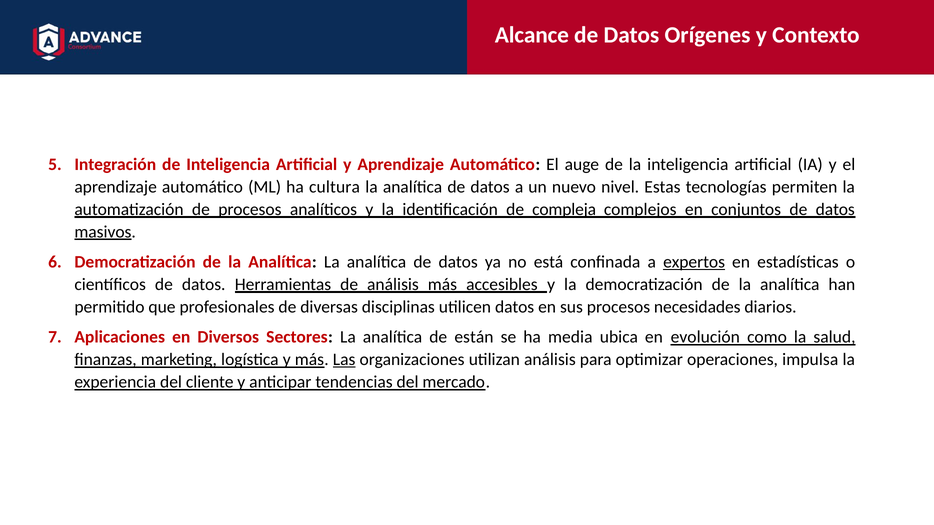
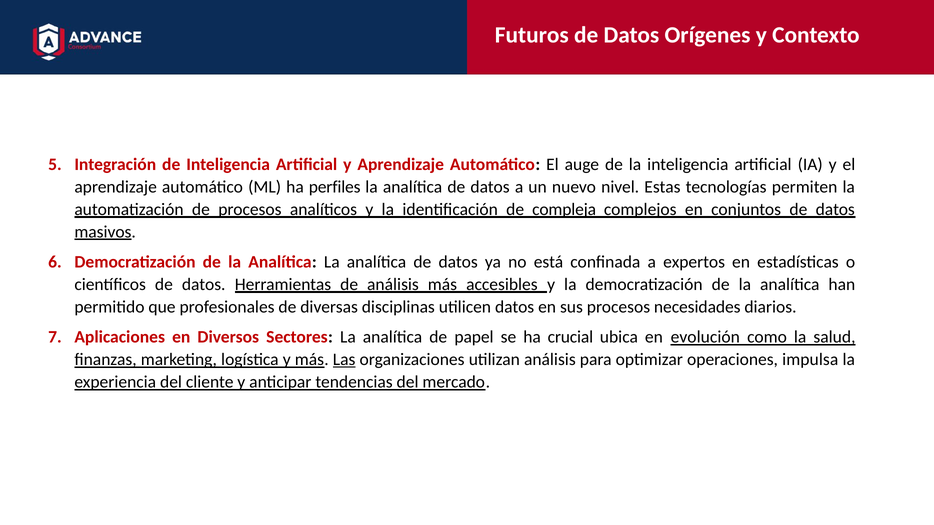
Alcance: Alcance -> Futuros (532, 35)
cultura: cultura -> perfiles (335, 187)
expertos underline: present -> none (694, 262)
están: están -> papel (474, 337)
media: media -> crucial (570, 337)
